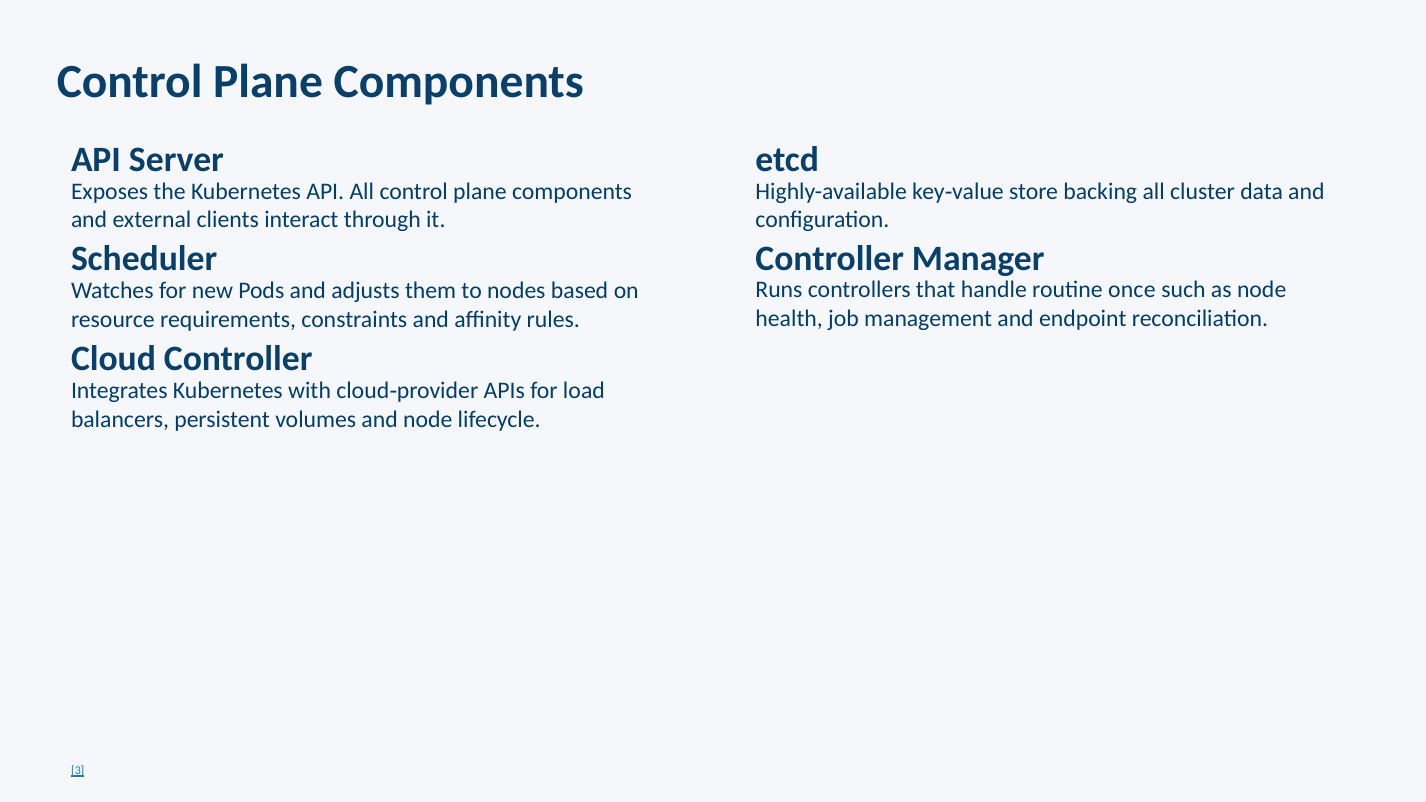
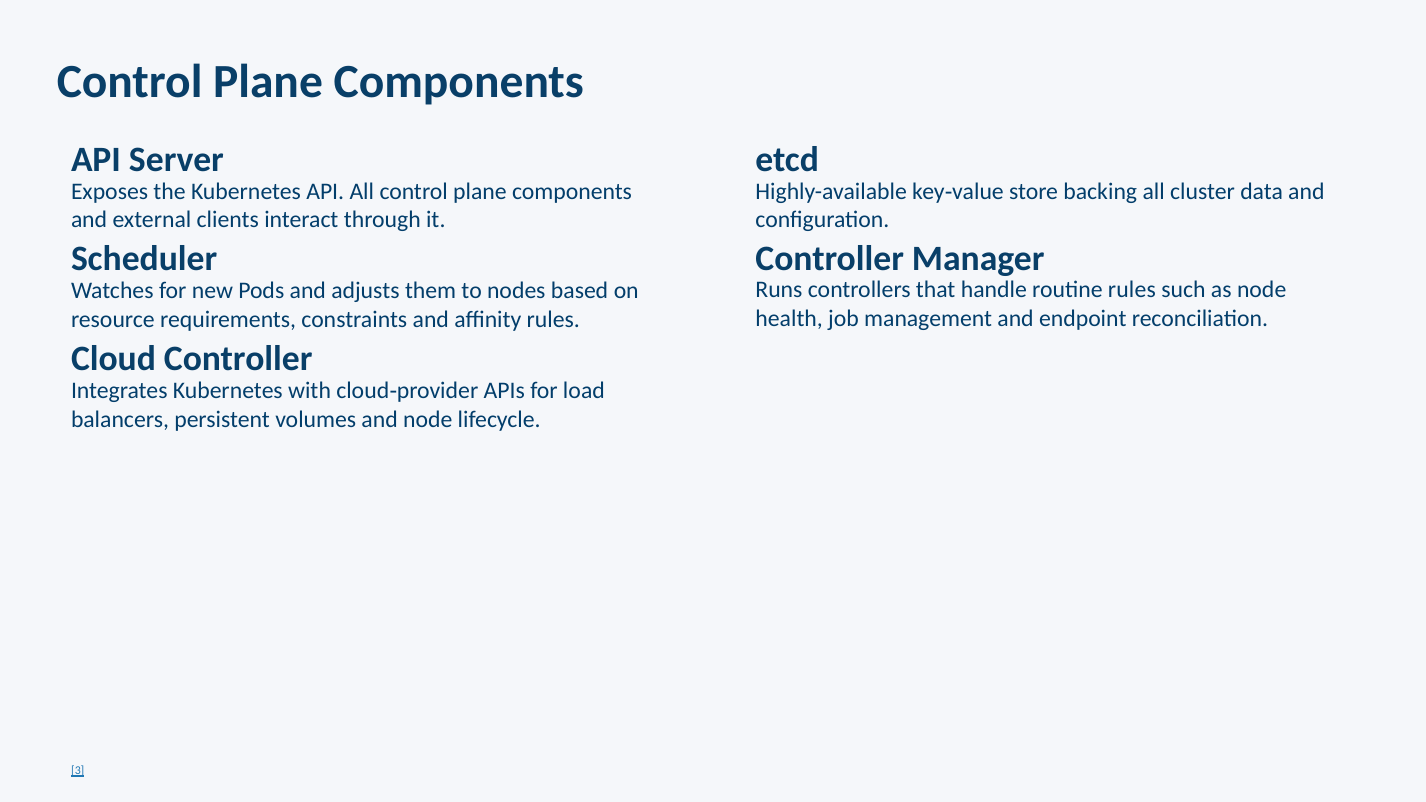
routine once: once -> rules (1132, 290)
